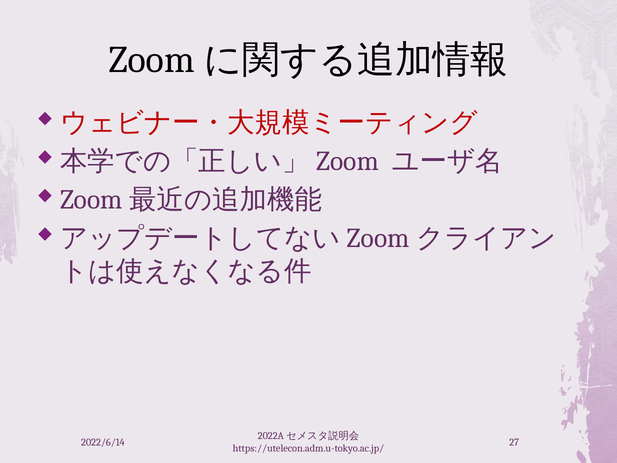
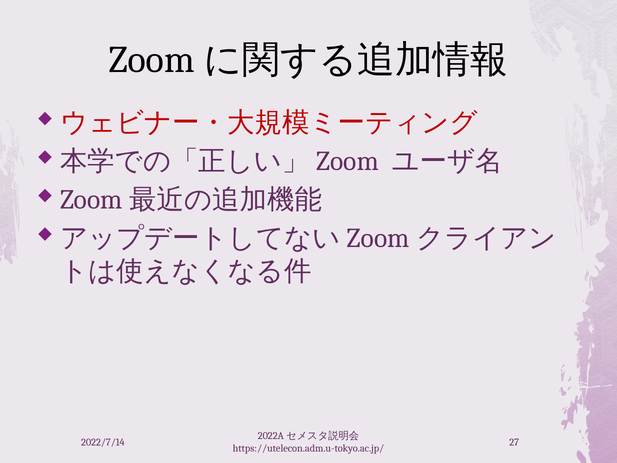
2022/6/14: 2022/6/14 -> 2022/7/14 (103, 442)
